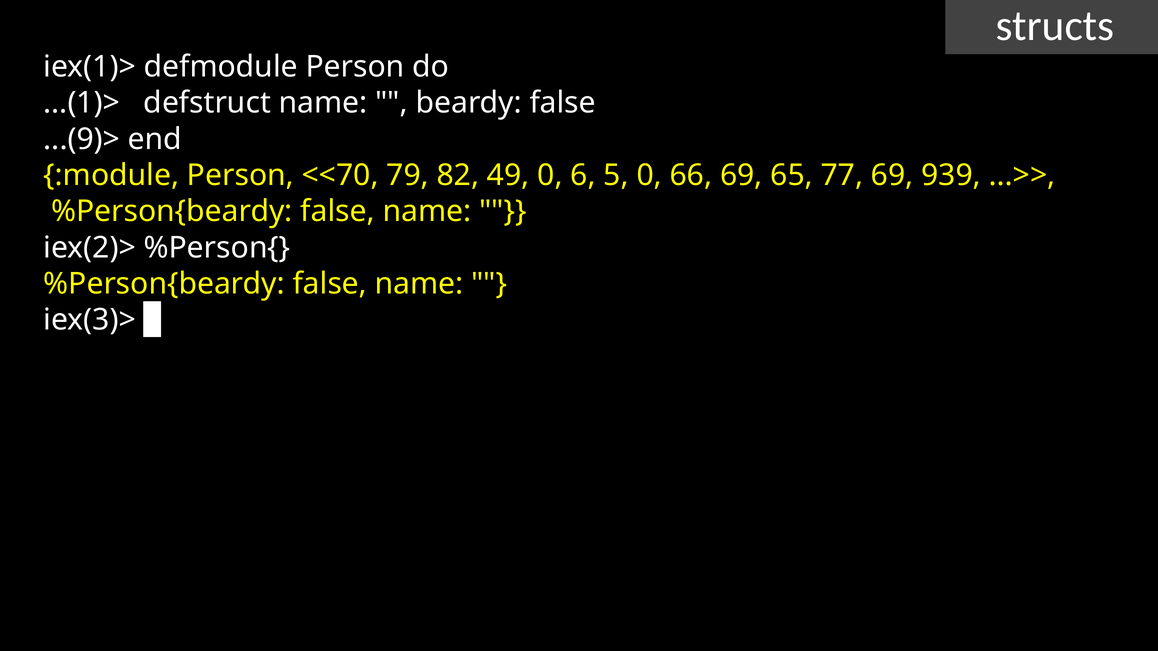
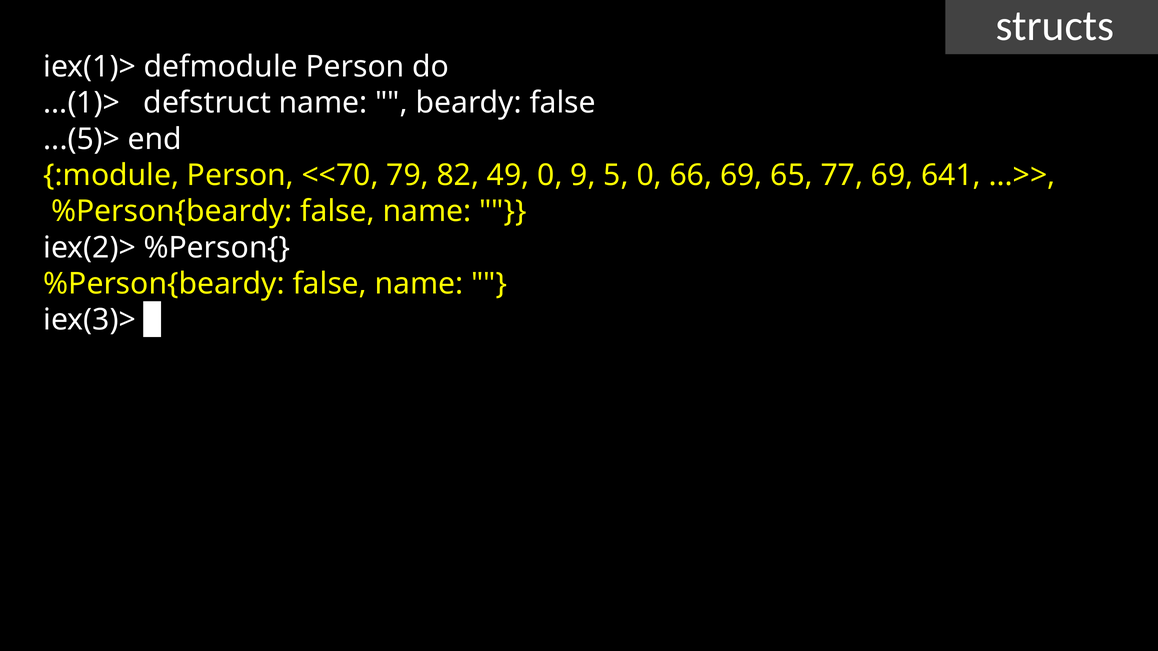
...(9)>: ...(9)> -> ...(5)> (82, 139)
6: 6 -> 9 (583, 175)
939: 939 -> 641 (951, 175)
